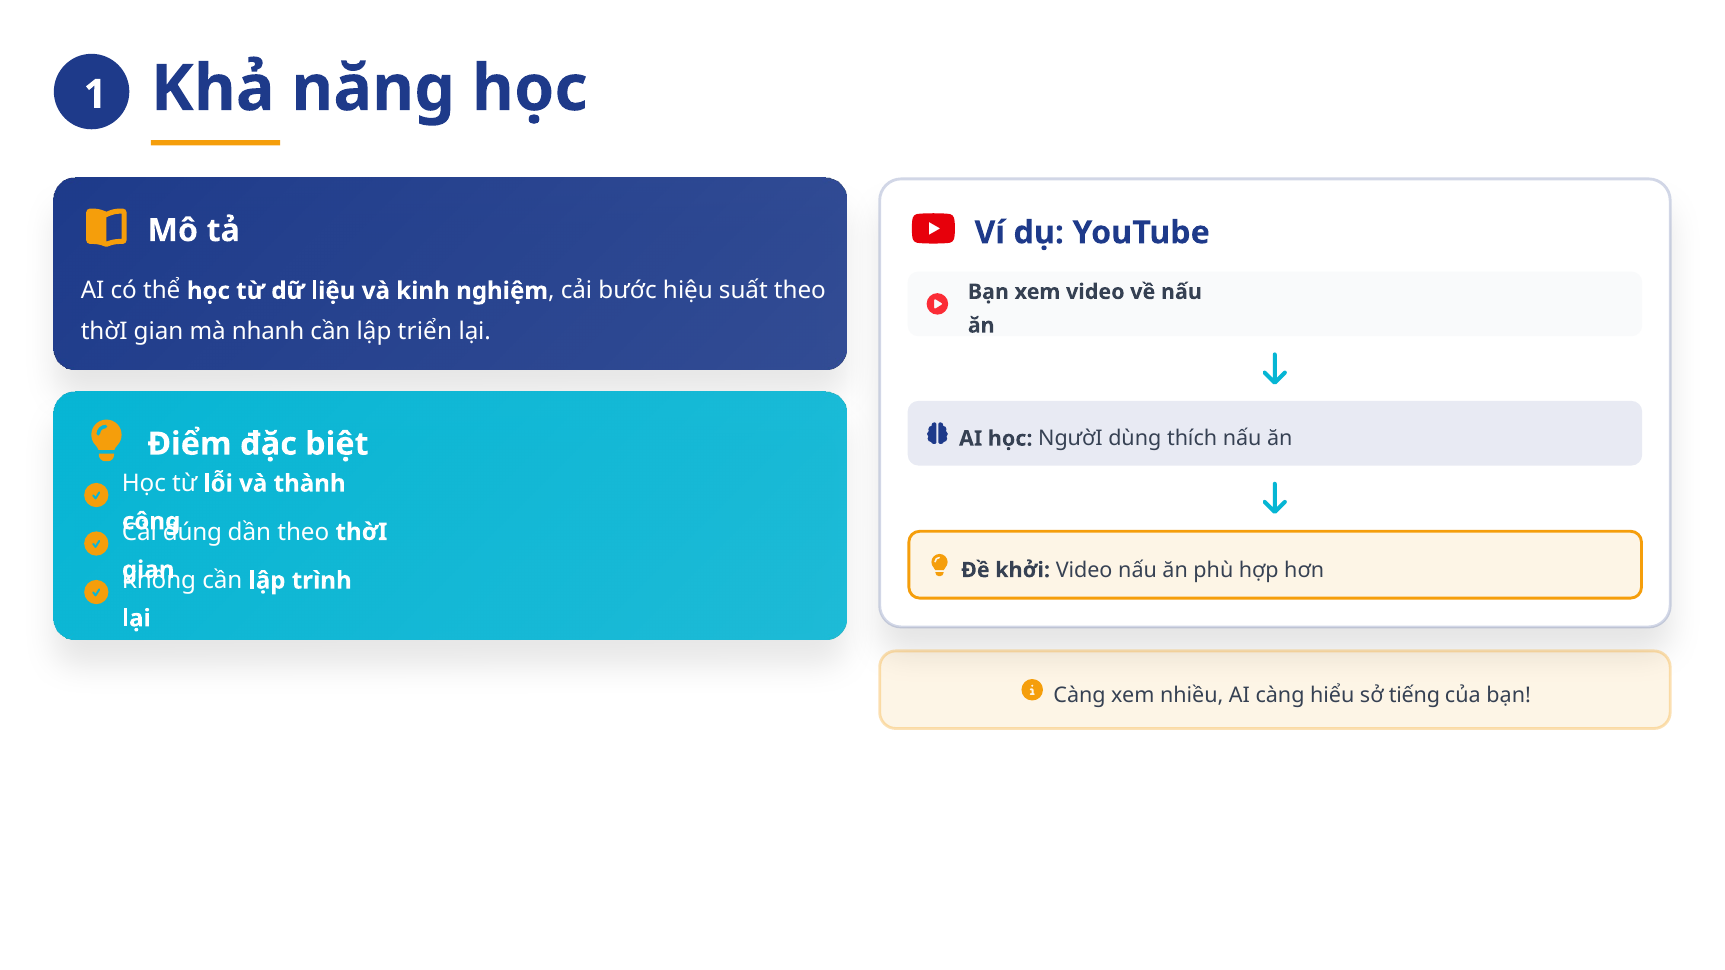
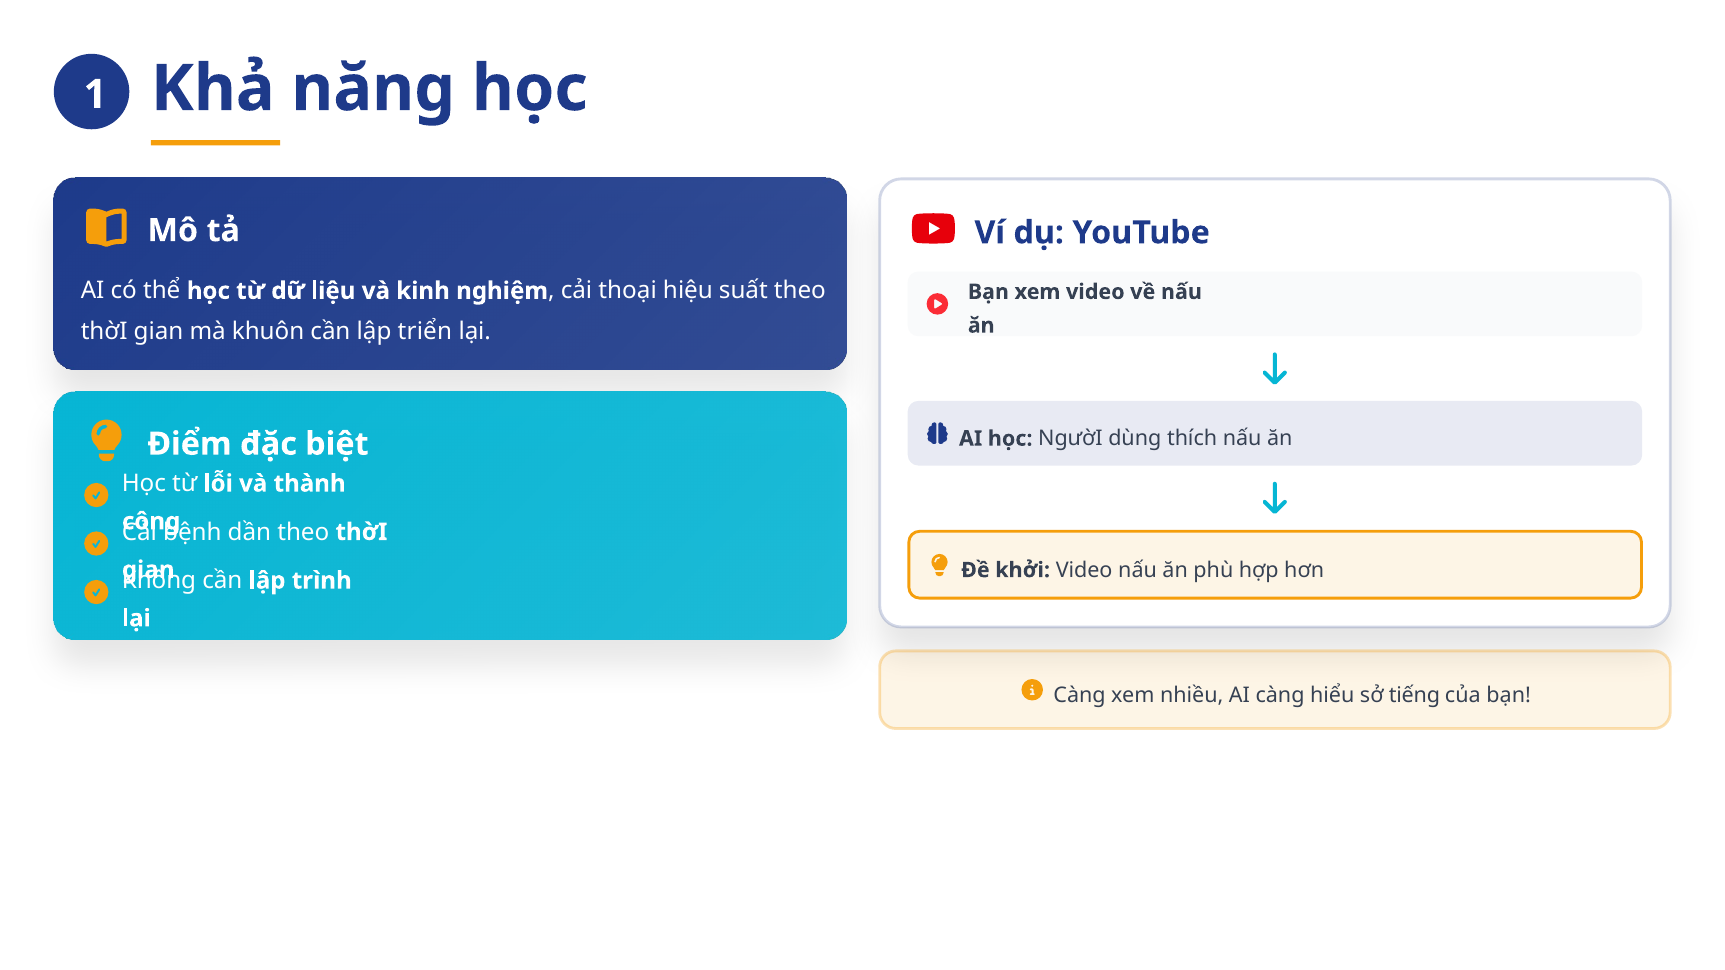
bước: bước -> thoại (628, 291)
nhanh: nhanh -> khuôn (268, 332)
đúng: đúng -> bệnh (192, 532)
